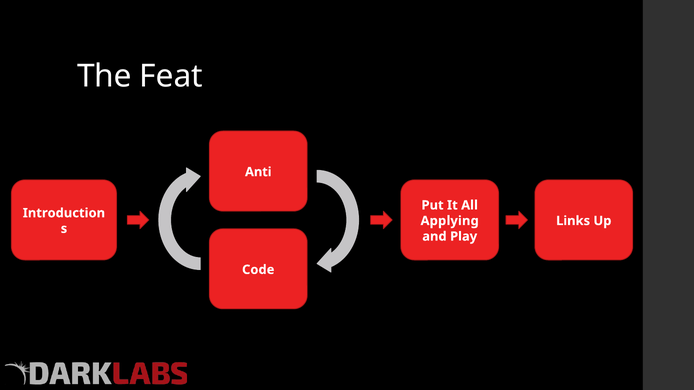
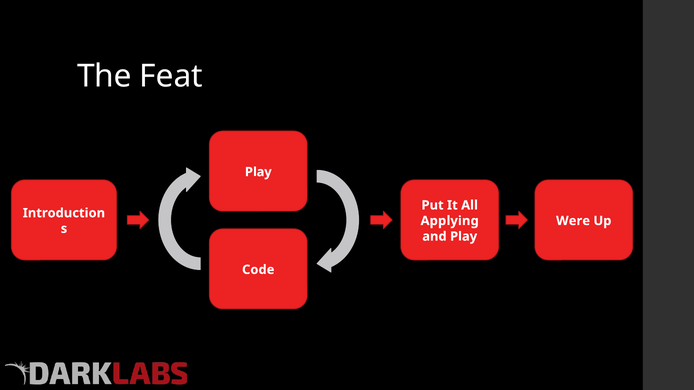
Anti: Anti -> Play (258, 172)
Links: Links -> Were (573, 221)
